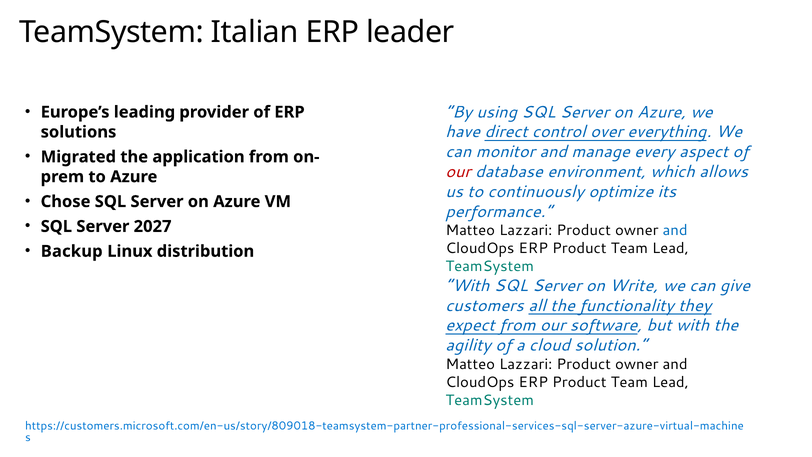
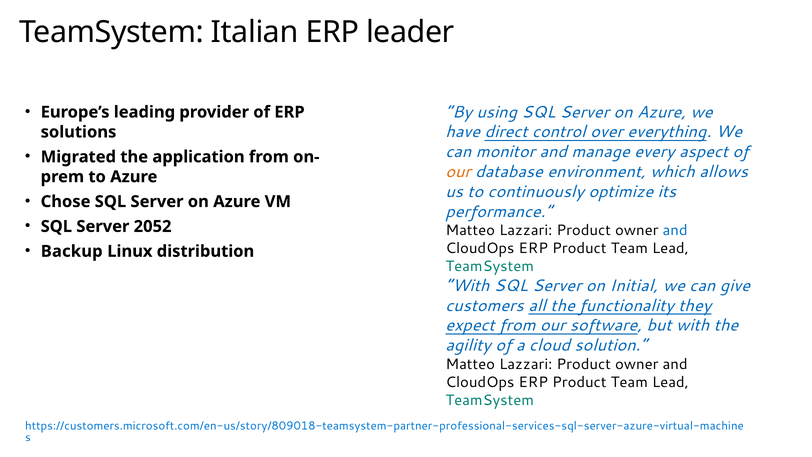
our colour: red -> orange (458, 172)
2027: 2027 -> 2052 (153, 226)
Write: Write -> Initial (634, 286)
